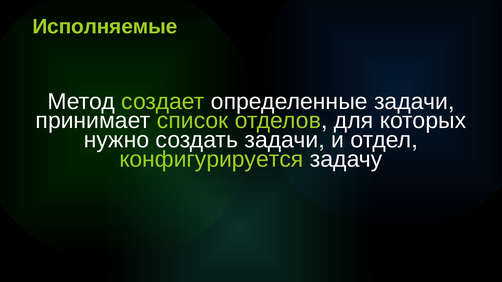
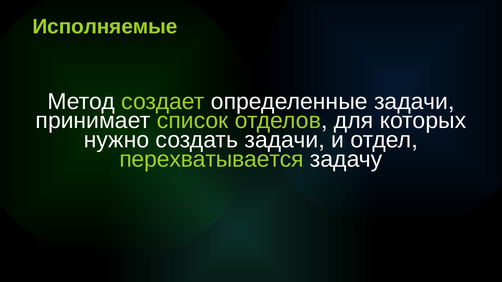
конфигурируется: конфигурируется -> перехватывается (211, 160)
